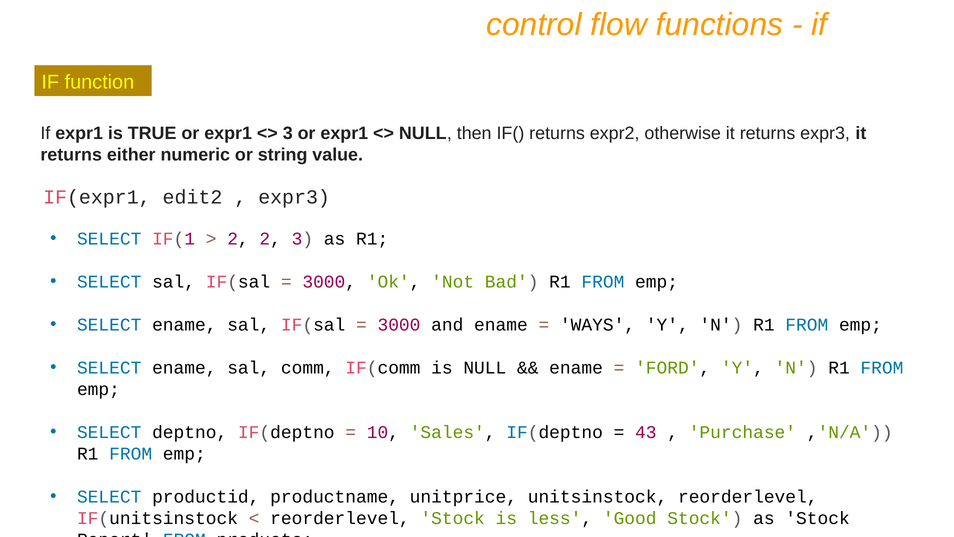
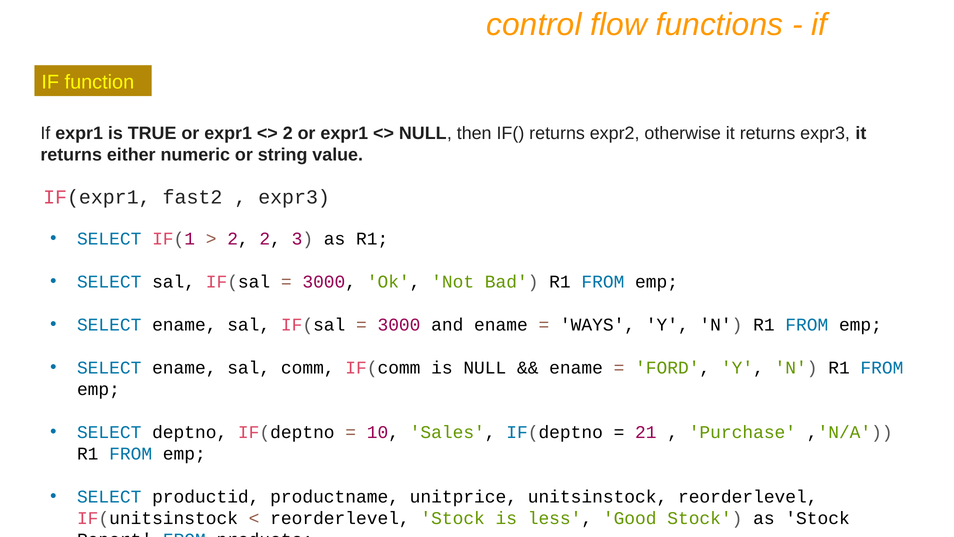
3: 3 -> 2 (288, 133)
edit2: edit2 -> fast2 (192, 197)
43: 43 -> 21 (646, 432)
